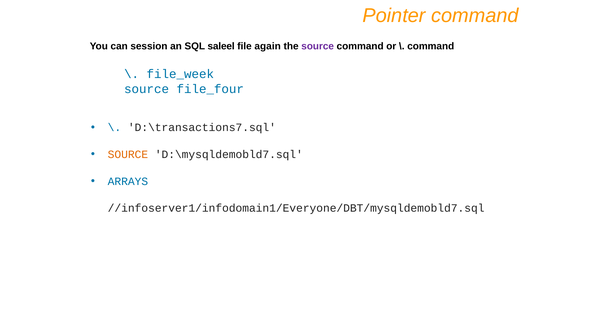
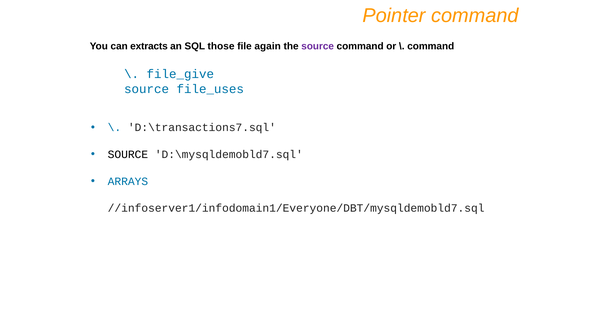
session: session -> extracts (149, 46)
saleel: saleel -> those (221, 46)
file_week: file_week -> file_give (180, 74)
file_four: file_four -> file_uses (210, 89)
SOURCE colour: orange -> black (128, 155)
